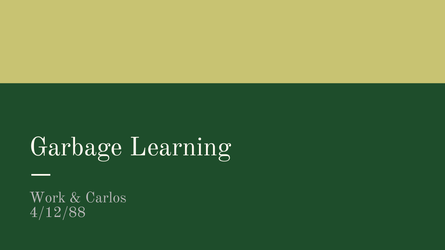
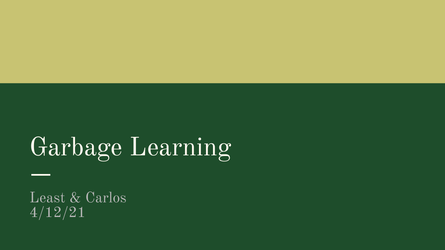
Work: Work -> Least (47, 198)
4/12/88: 4/12/88 -> 4/12/21 (58, 213)
